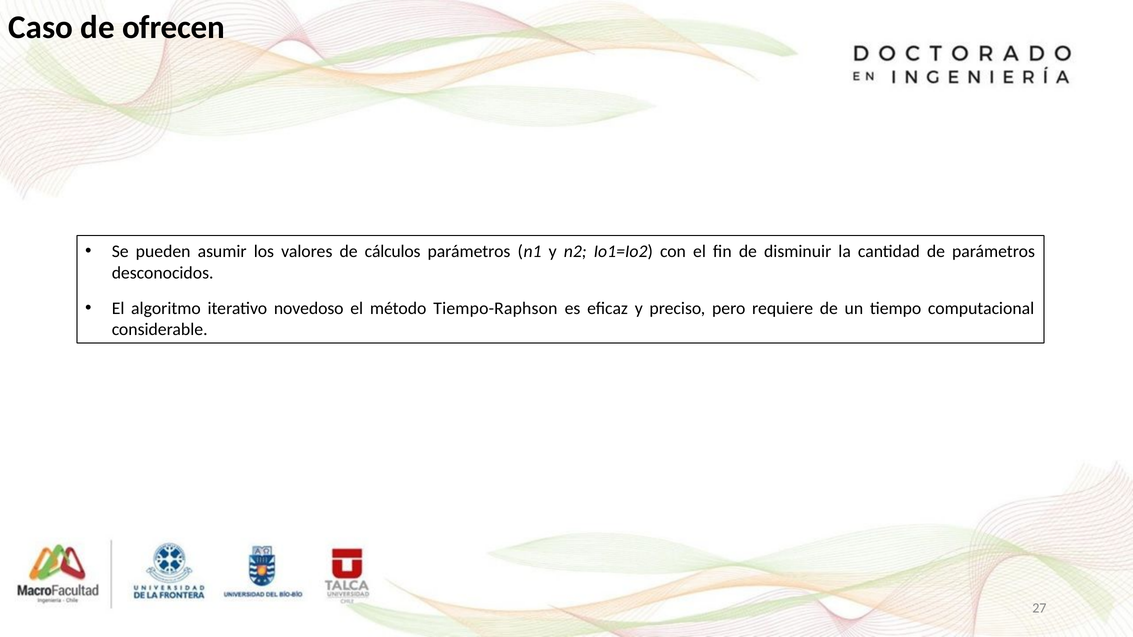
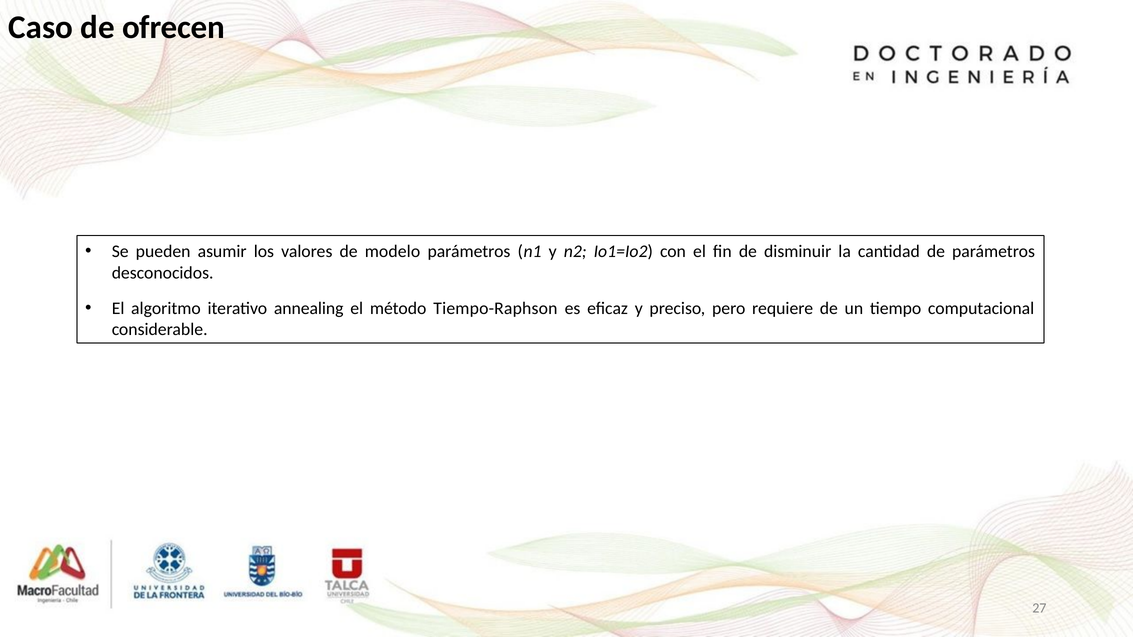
cálculos: cálculos -> modelo (392, 252)
novedoso: novedoso -> annealing (309, 308)
